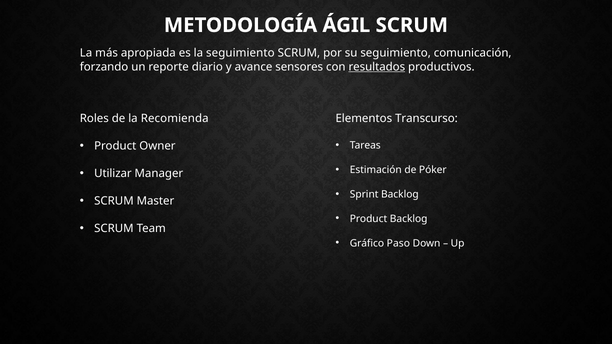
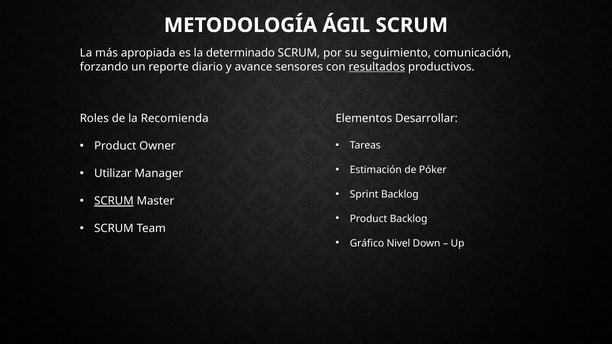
la seguimiento: seguimiento -> determinado (240, 53)
Transcurso: Transcurso -> Desarrollar (426, 119)
SCRUM underline: none -> present (114, 201)
Paso: Paso -> Nivel (398, 243)
